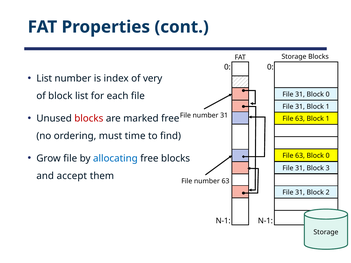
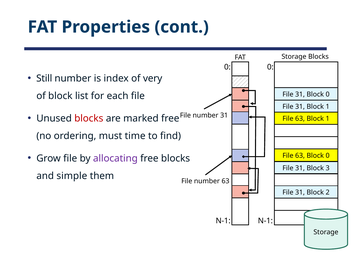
List: List -> Still (44, 78)
allocating colour: blue -> purple (115, 158)
accept: accept -> simple (72, 176)
